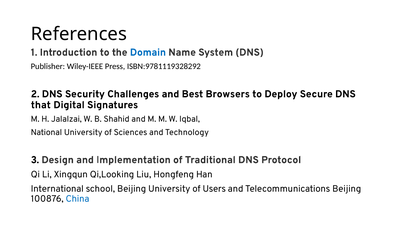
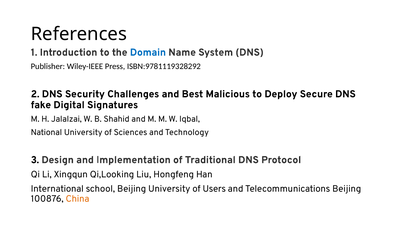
Browsers: Browsers -> Malicious (228, 94)
that: that -> fake (41, 105)
China colour: blue -> orange (78, 199)
